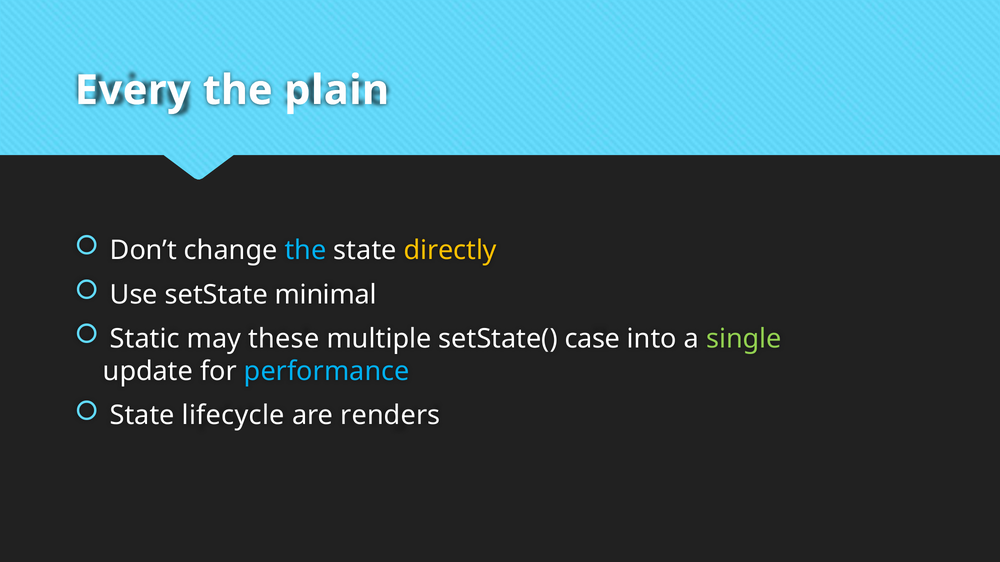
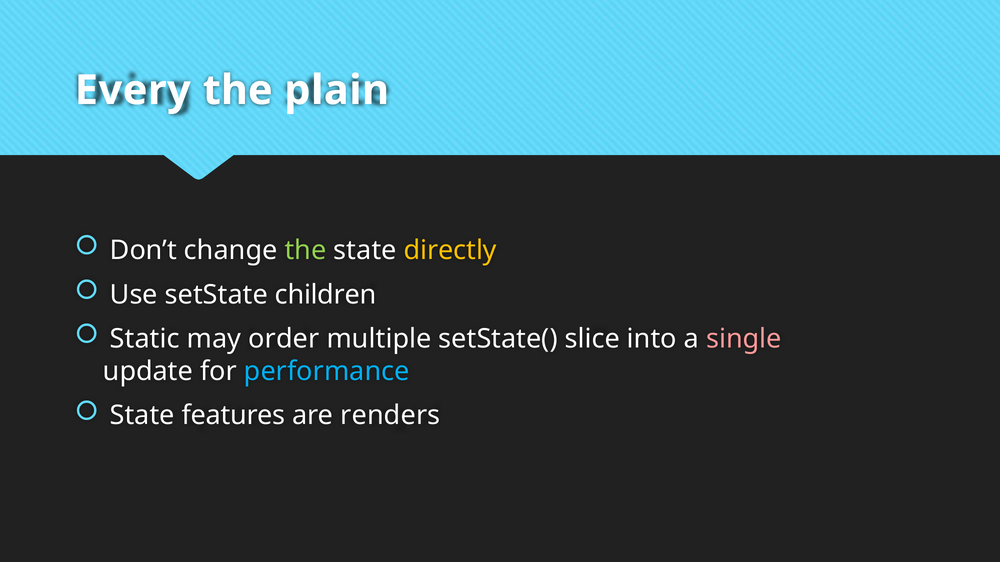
the colour: light blue -> light green (306, 251)
minimal: minimal -> children (326, 295)
these: these -> order (284, 339)
case: case -> slice (592, 339)
single colour: light green -> pink (744, 339)
lifecycle: lifecycle -> features (233, 416)
